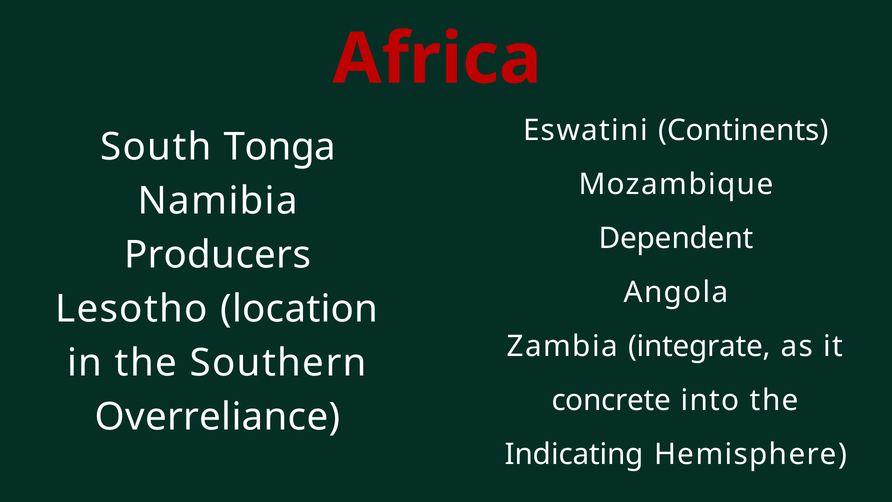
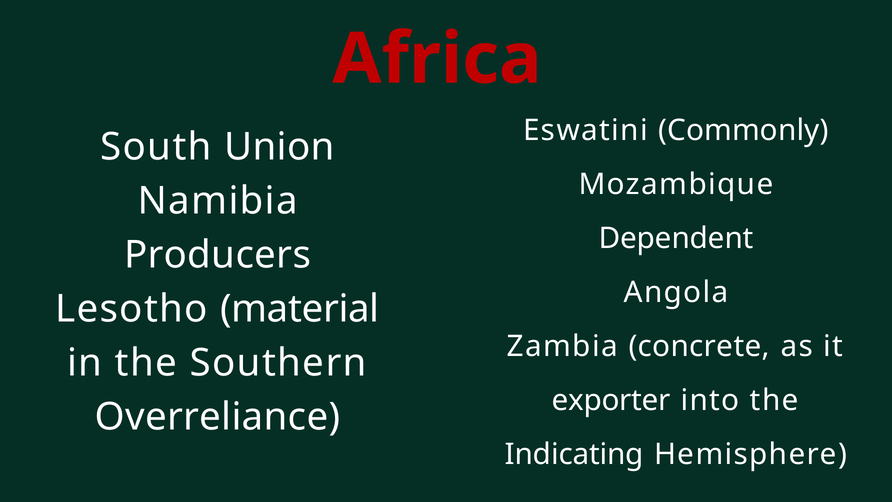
Continents: Continents -> Commonly (743, 130)
Tonga: Tonga -> Union (279, 147)
location: location -> material (300, 309)
integrate: integrate -> concrete (699, 346)
concrete: concrete -> exporter (611, 400)
